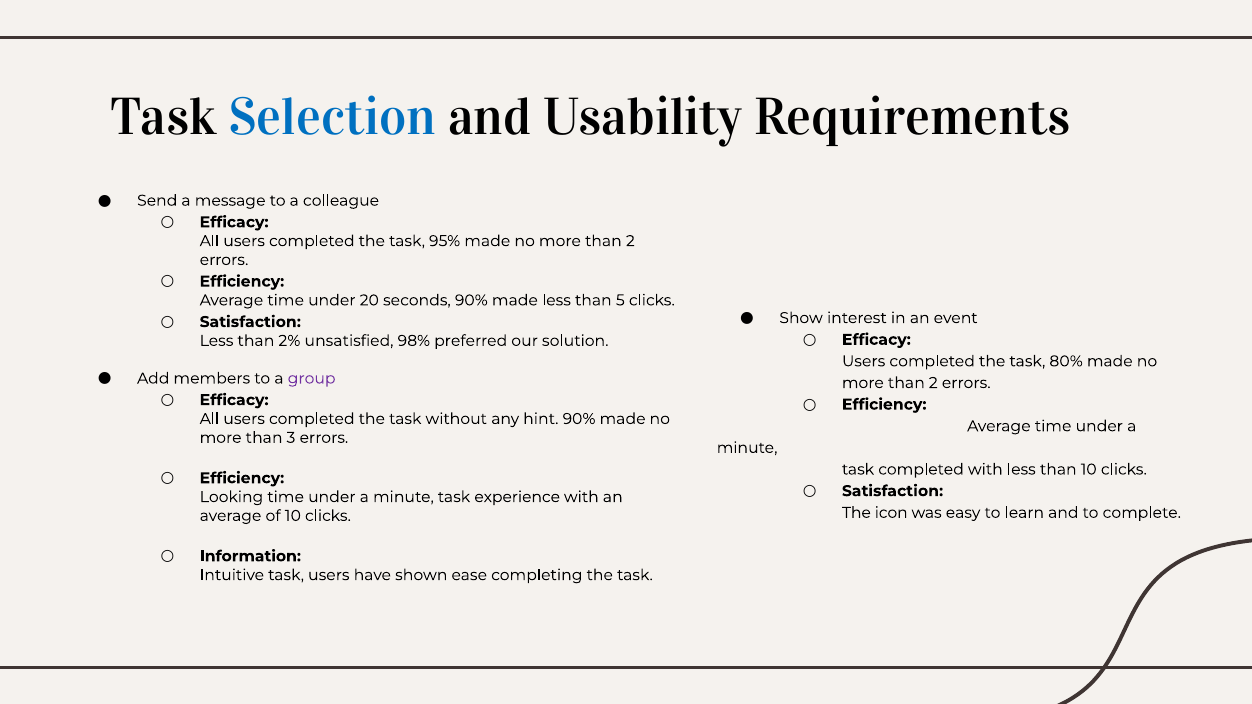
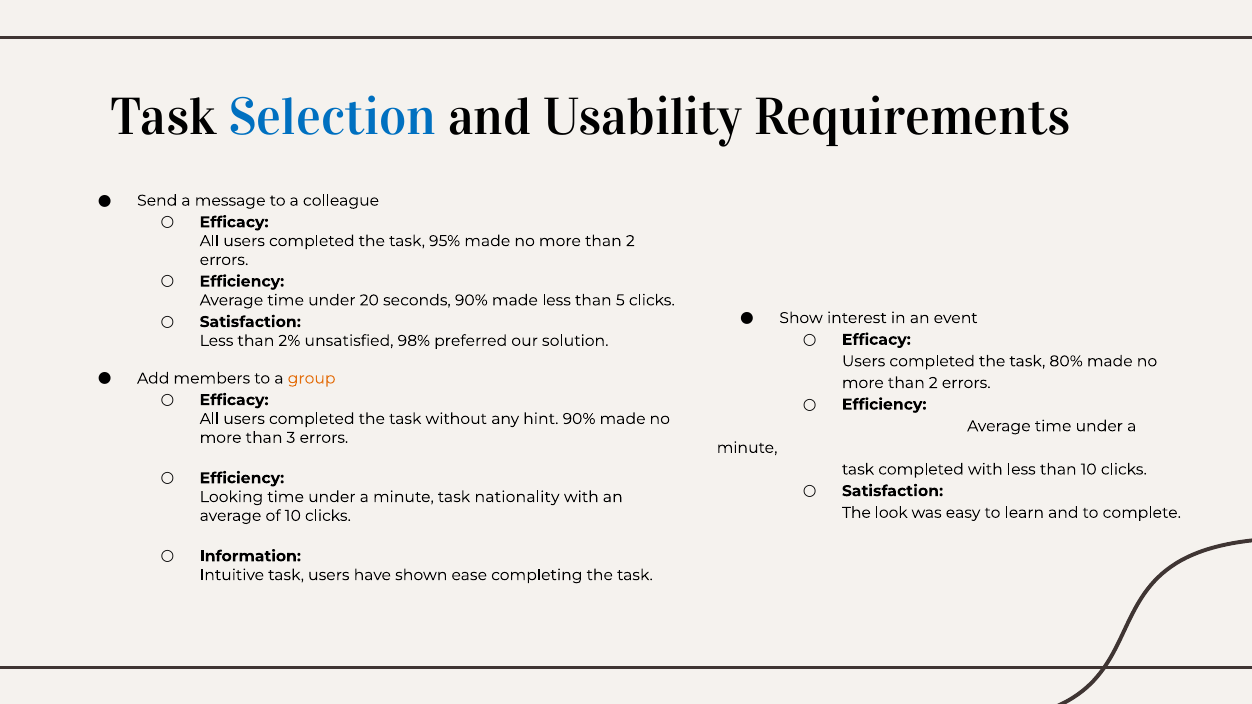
group colour: purple -> orange (312, 379)
experience: experience -> nationality (517, 497)
icon: icon -> look (891, 513)
